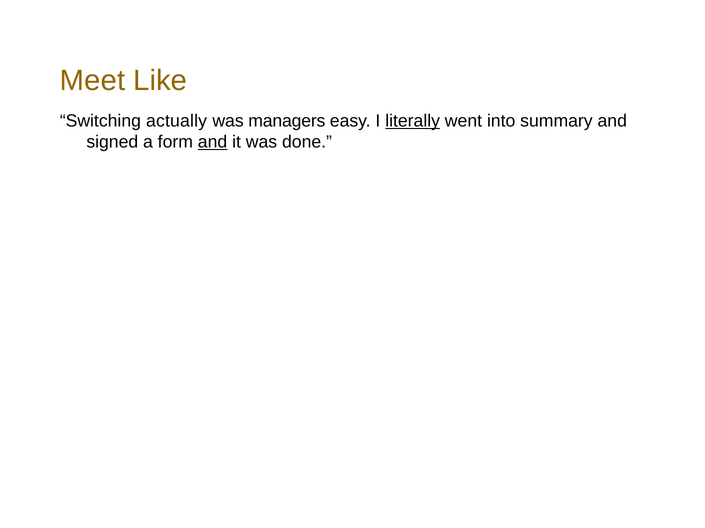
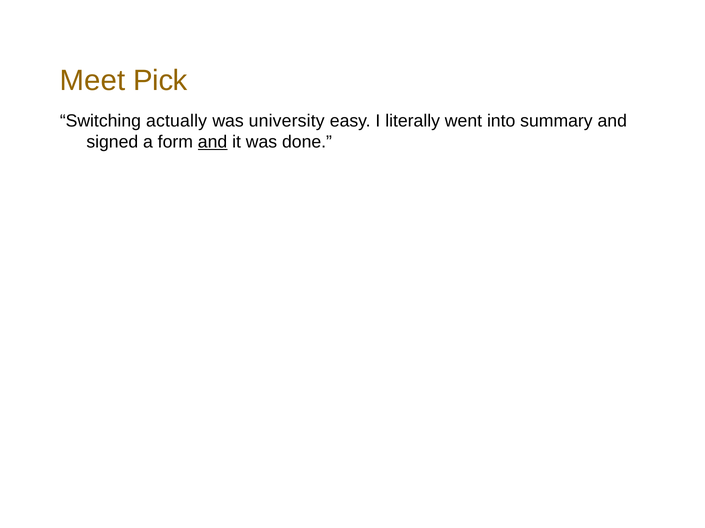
Like: Like -> Pick (160, 81)
managers: managers -> university (287, 121)
literally underline: present -> none (413, 121)
